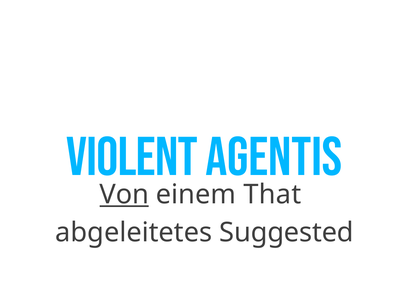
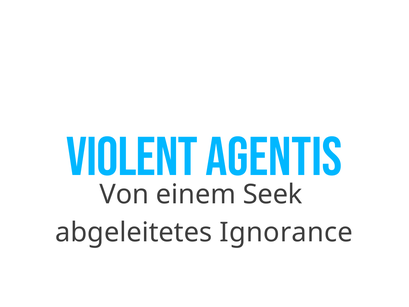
Von underline: present -> none (124, 194)
That: That -> Seek (273, 194)
Suggested: Suggested -> Ignorance (286, 232)
